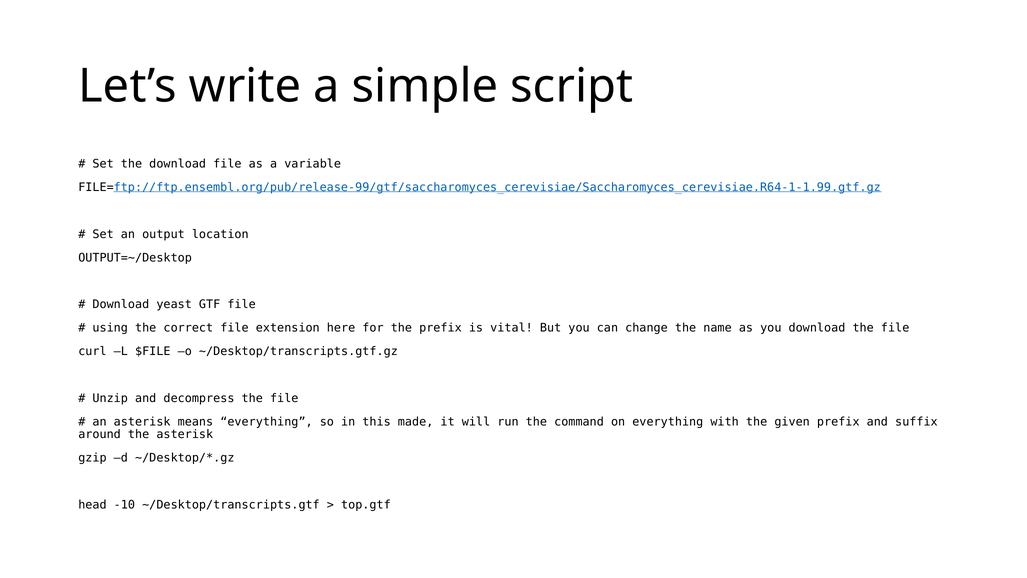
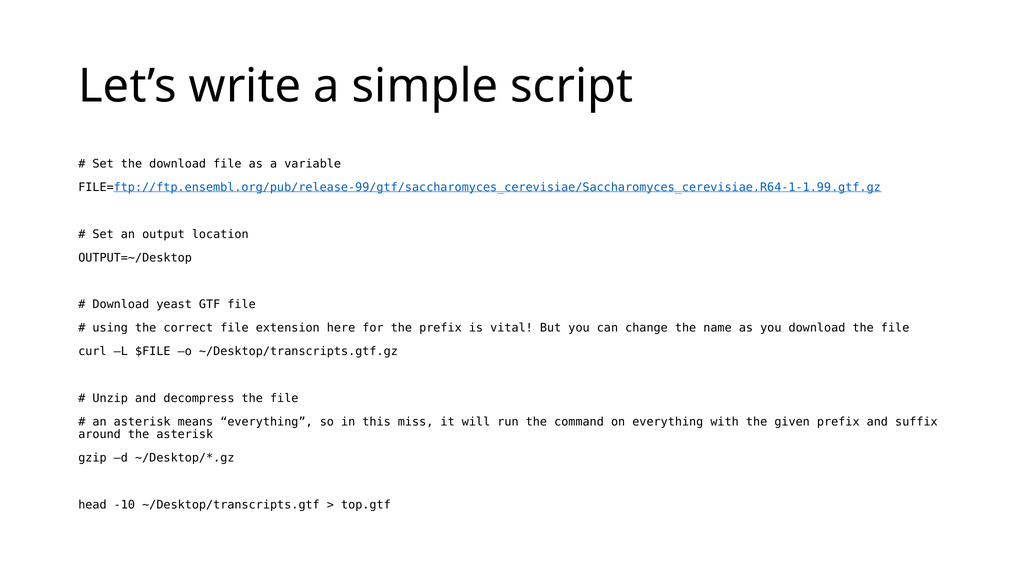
made: made -> miss (416, 421)
